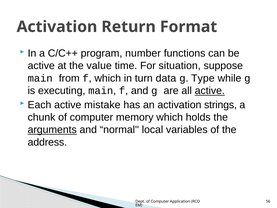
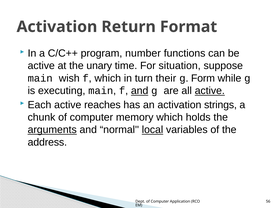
value: value -> unary (99, 66)
from: from -> wish (69, 78)
data: data -> their (166, 78)
Type: Type -> Form (203, 78)
and underline: none -> present (140, 91)
mistake: mistake -> reaches (102, 105)
local underline: none -> present (152, 130)
